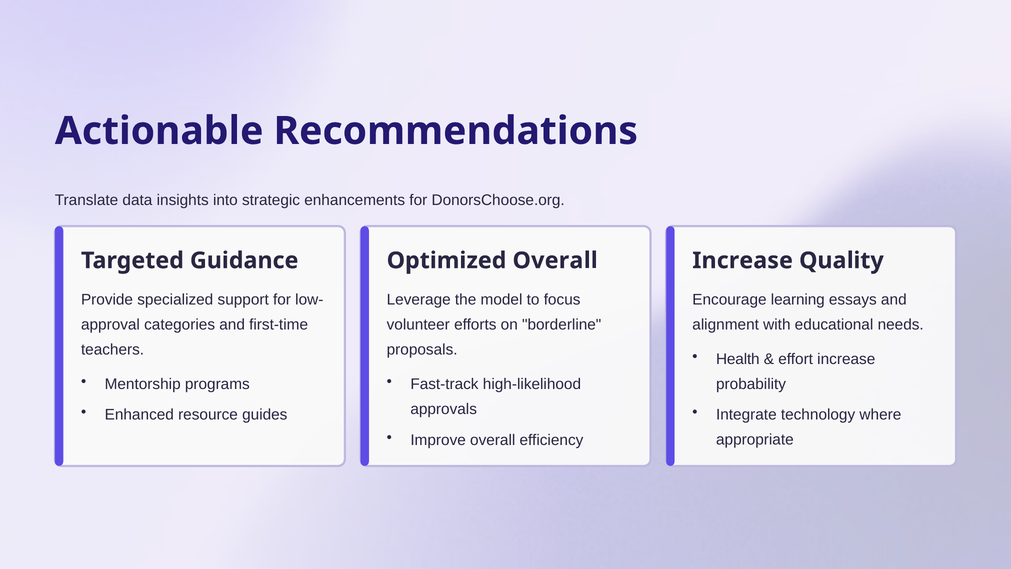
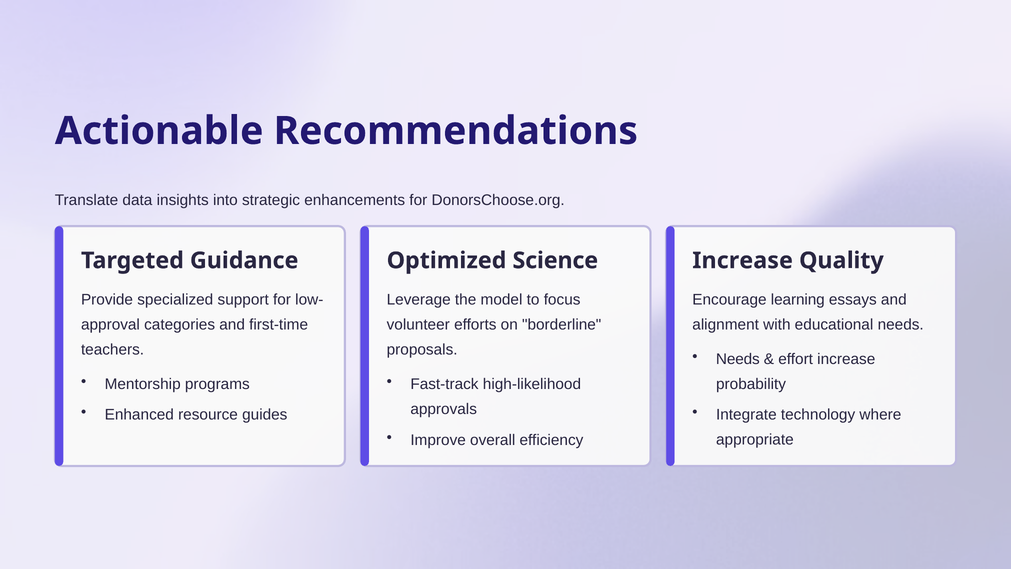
Optimized Overall: Overall -> Science (555, 260)
Health: Health -> Needs (738, 359)
